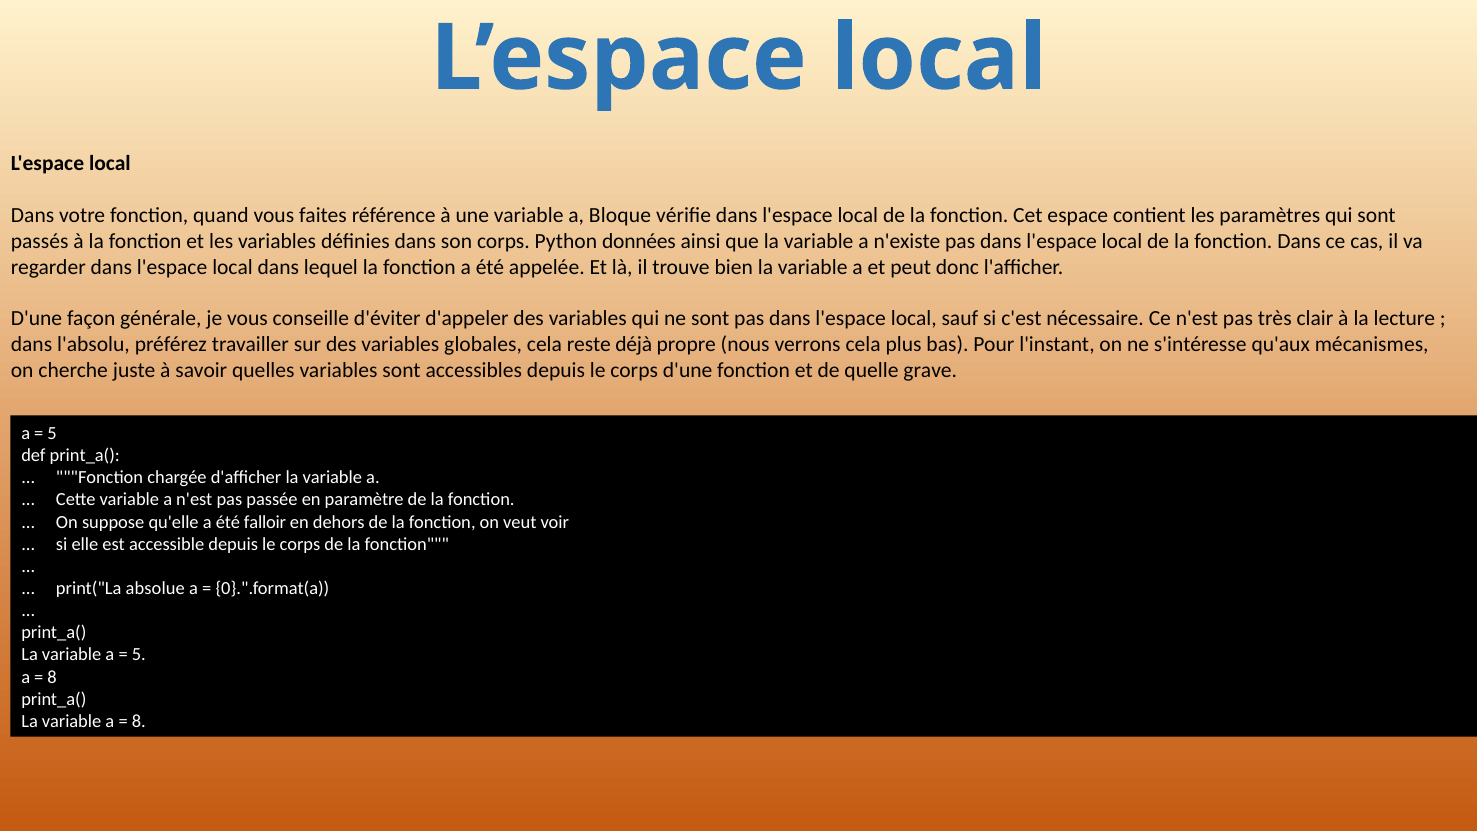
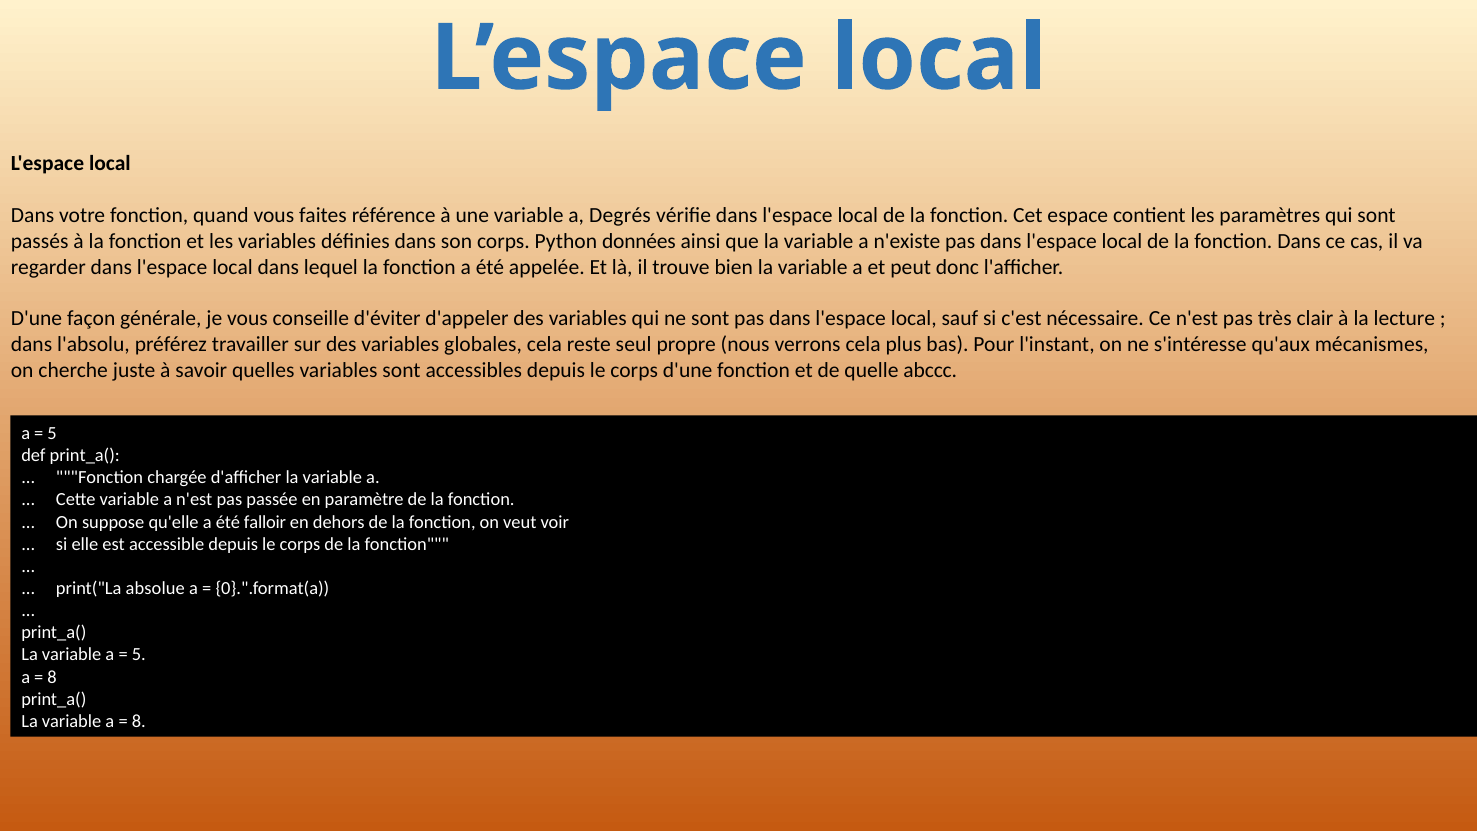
Bloque: Bloque -> Degrés (620, 215)
déjà: déjà -> seul (634, 344)
grave: grave -> abccc (930, 370)
